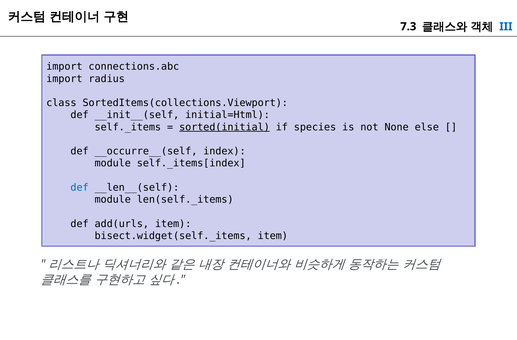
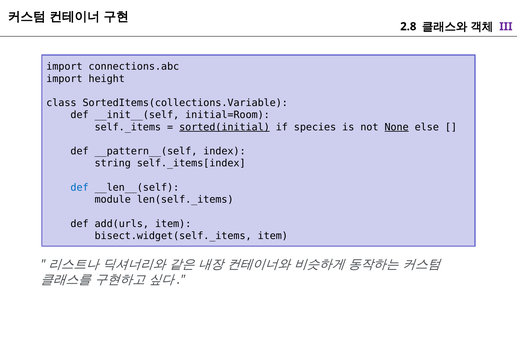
7.3: 7.3 -> 2.8 (408, 26)
III colour: blue -> purple (506, 26)
radius: radius -> height (107, 79)
SortedItems(collections.Viewport: SortedItems(collections.Viewport -> SortedItems(collections.Variable (185, 103)
initial=Html: initial=Html -> initial=Room (228, 115)
None underline: none -> present (397, 127)
__occurre__(self: __occurre__(self -> __pattern__(self (146, 151)
module: module -> string (113, 163)
